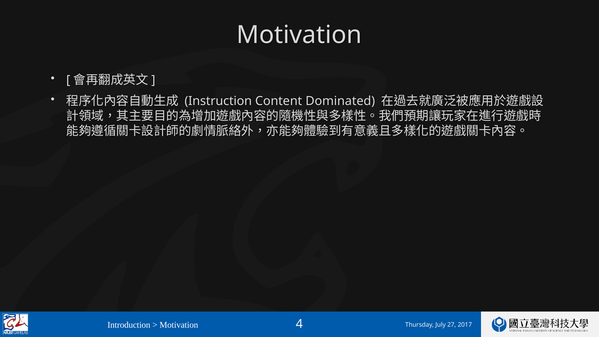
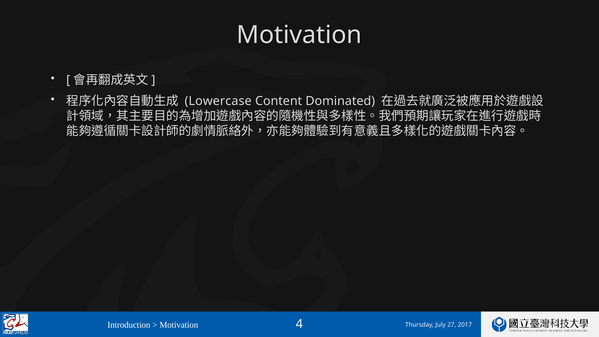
Instruction: Instruction -> Lowercase (218, 101)
